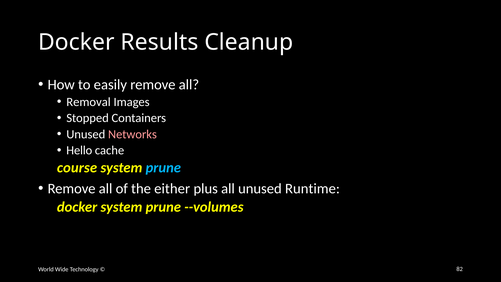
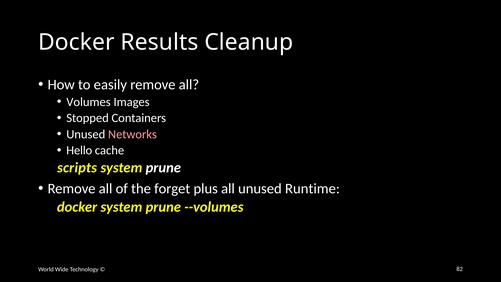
Removal: Removal -> Volumes (89, 102)
course: course -> scripts (77, 168)
prune colour: light blue -> white (163, 168)
either: either -> forget (172, 189)
